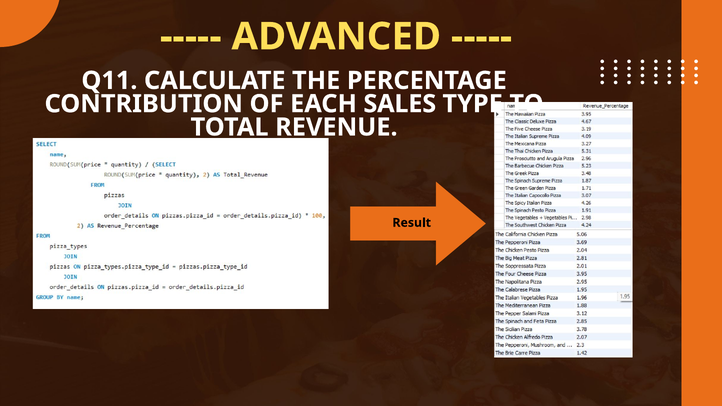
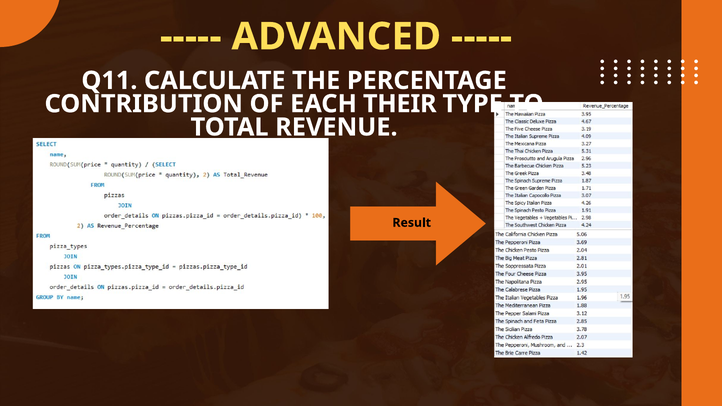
SALES: SALES -> THEIR (400, 104)
